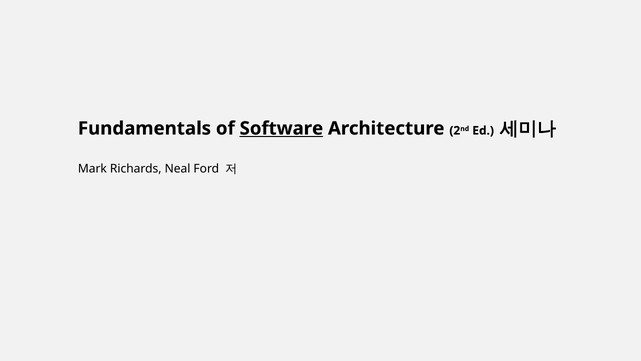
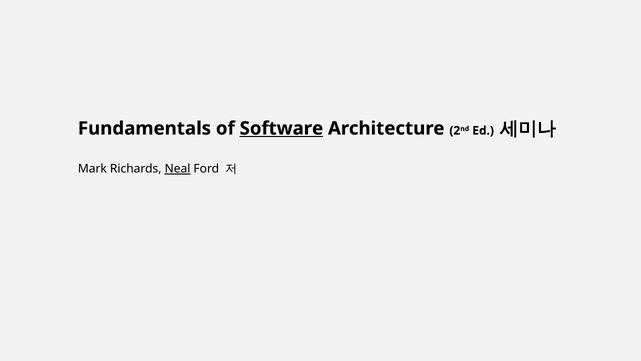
Neal underline: none -> present (178, 169)
